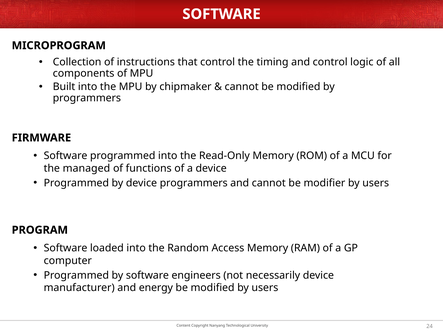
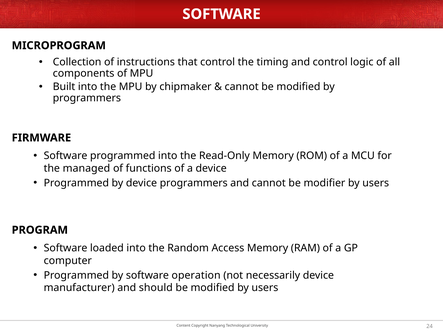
engineers: engineers -> operation (196, 276)
energy: energy -> should (156, 288)
